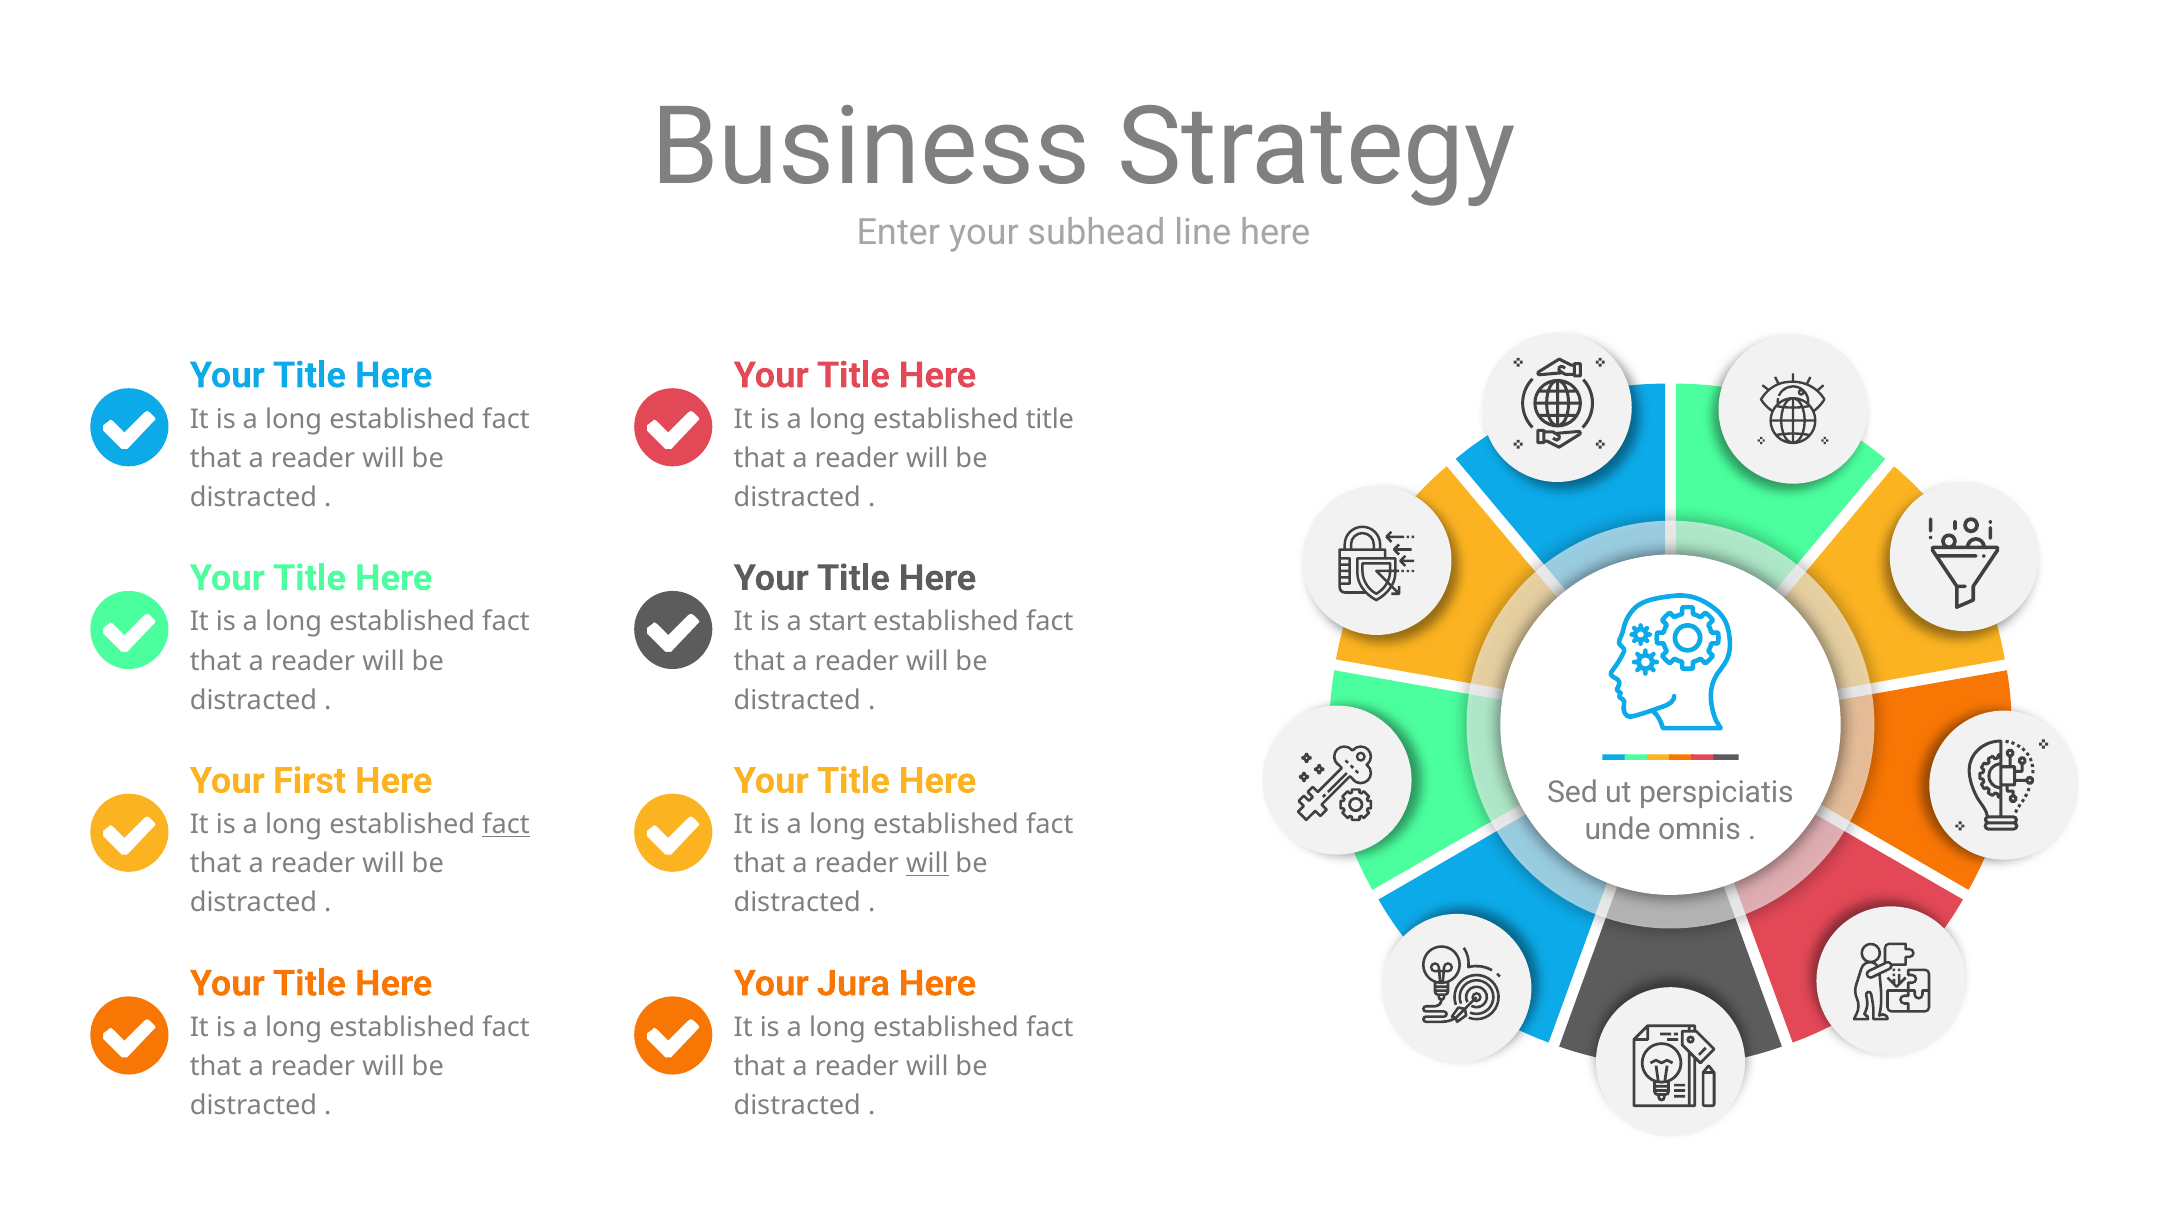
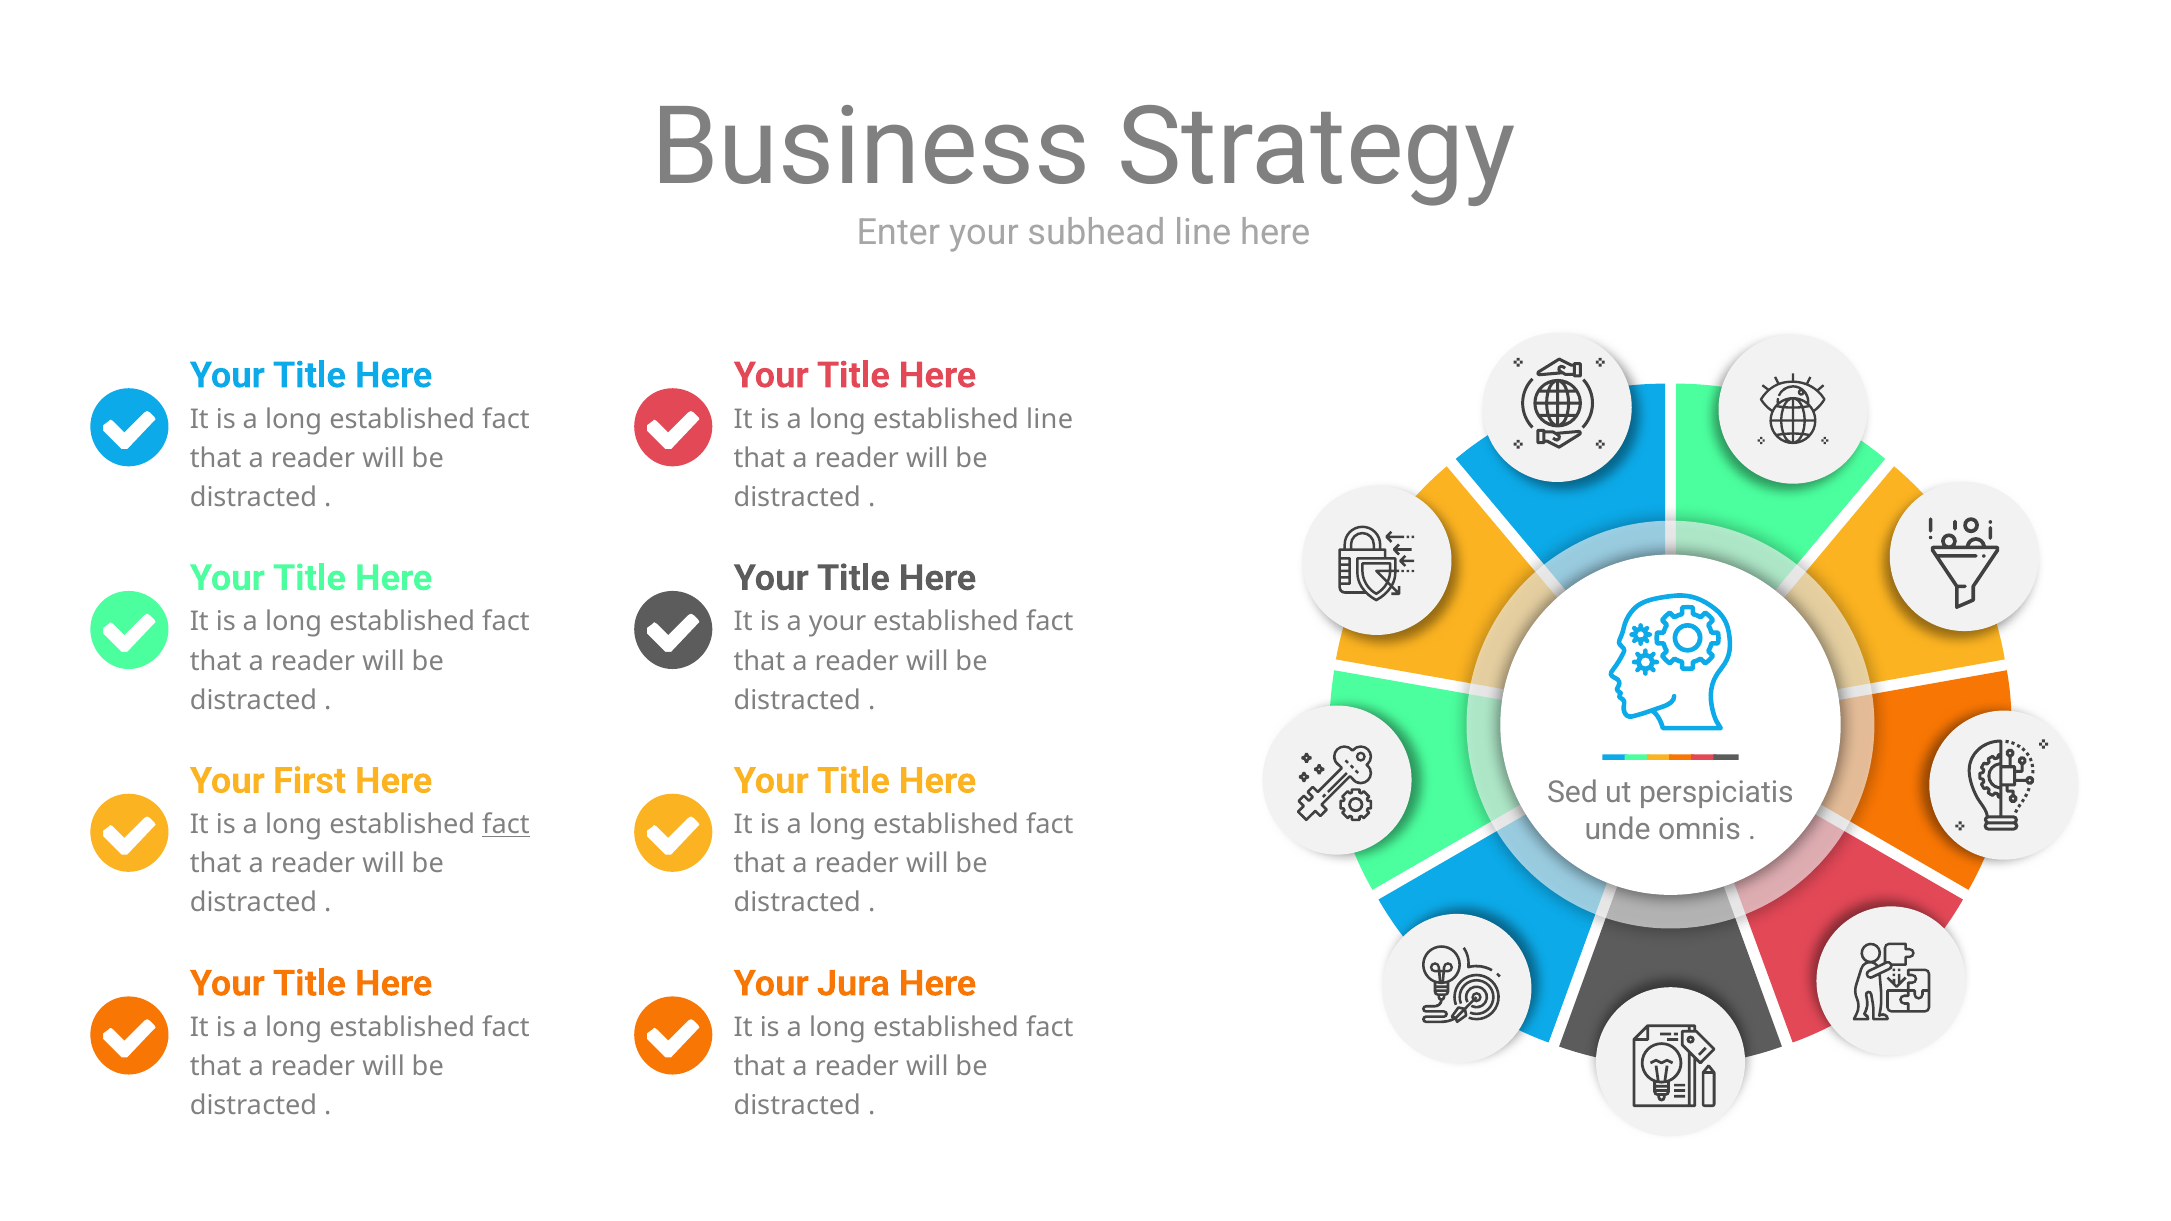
established title: title -> line (1050, 419)
a start: start -> your (838, 622)
will underline: present -> none (927, 864)
